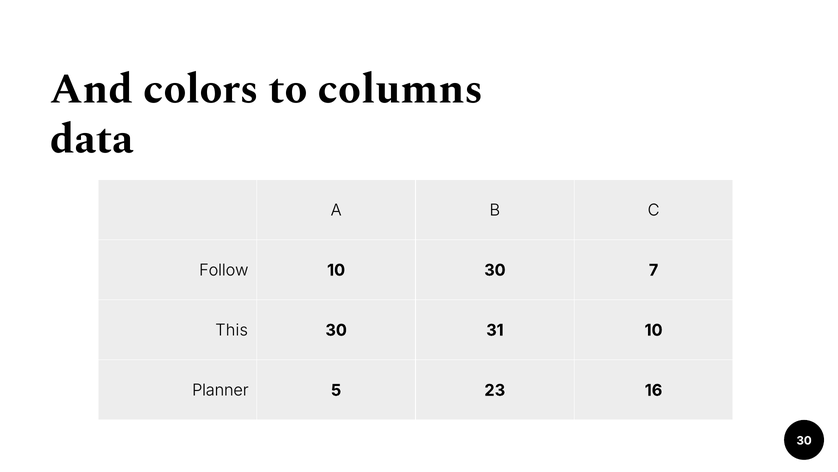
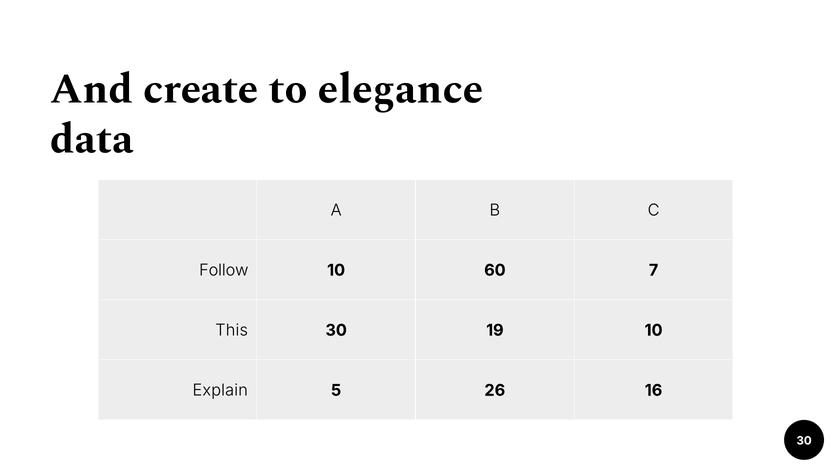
colors: colors -> create (201, 89)
columns: columns -> elegance (401, 89)
10 30: 30 -> 60 (495, 270)
31: 31 -> 19 (495, 330)
Planner: Planner -> Explain (220, 390)
23: 23 -> 26 (495, 390)
